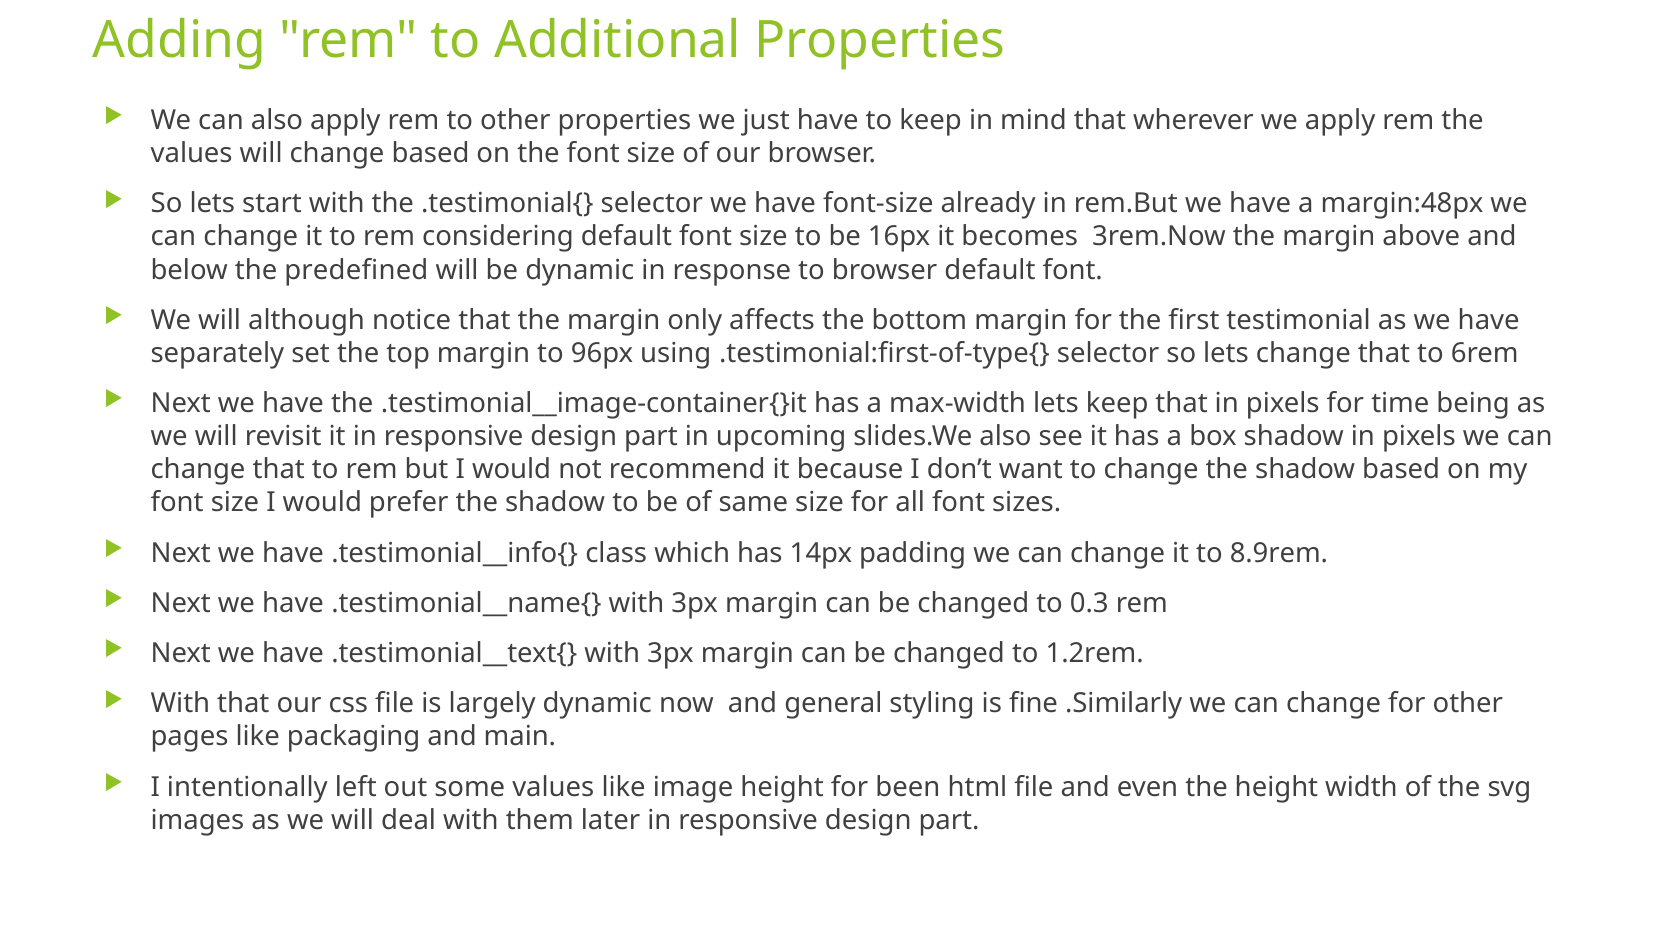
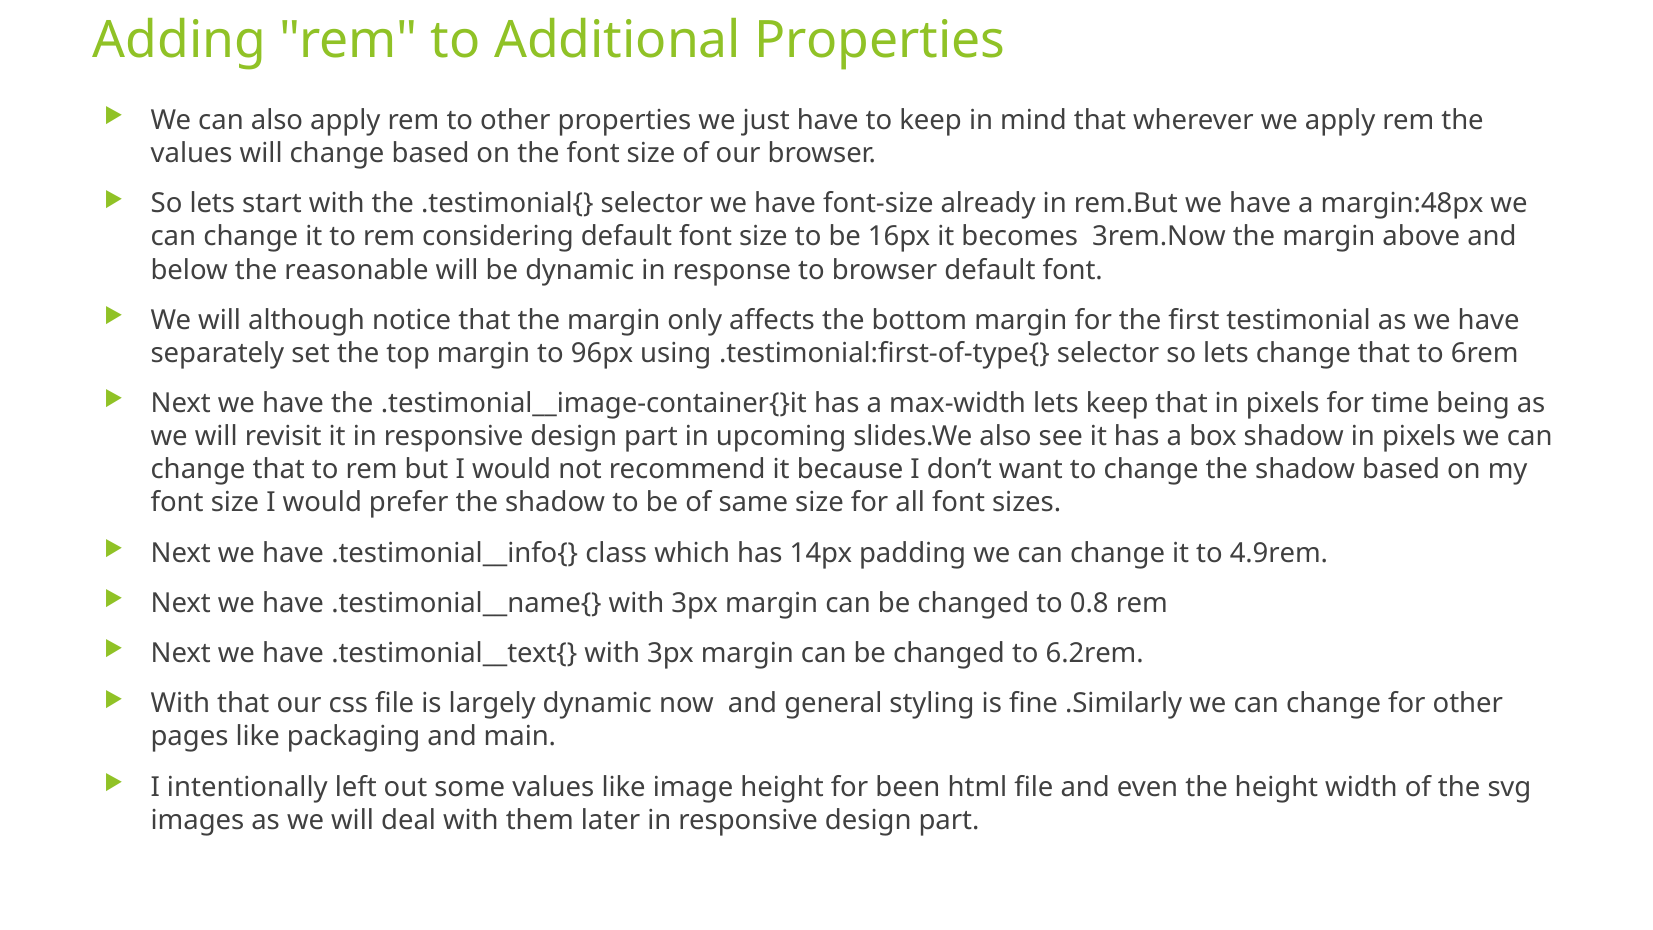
predefined: predefined -> reasonable (356, 270)
8.9rem: 8.9rem -> 4.9rem (1279, 553)
0.3: 0.3 -> 0.8 (1089, 603)
1.2rem: 1.2rem -> 6.2rem (1095, 653)
